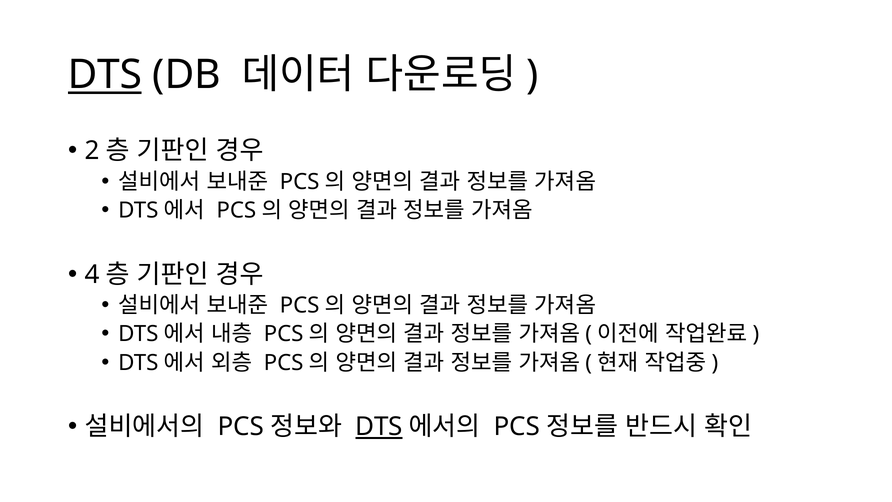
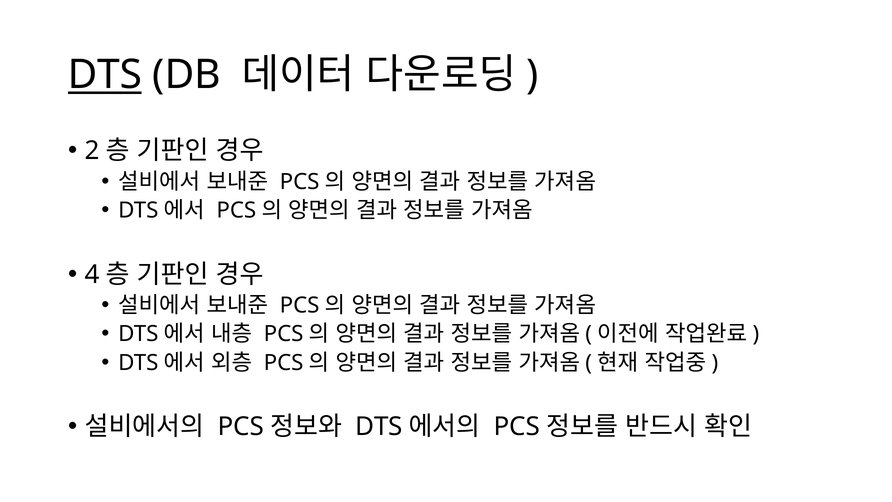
DTS underline: present -> none (379, 427)
